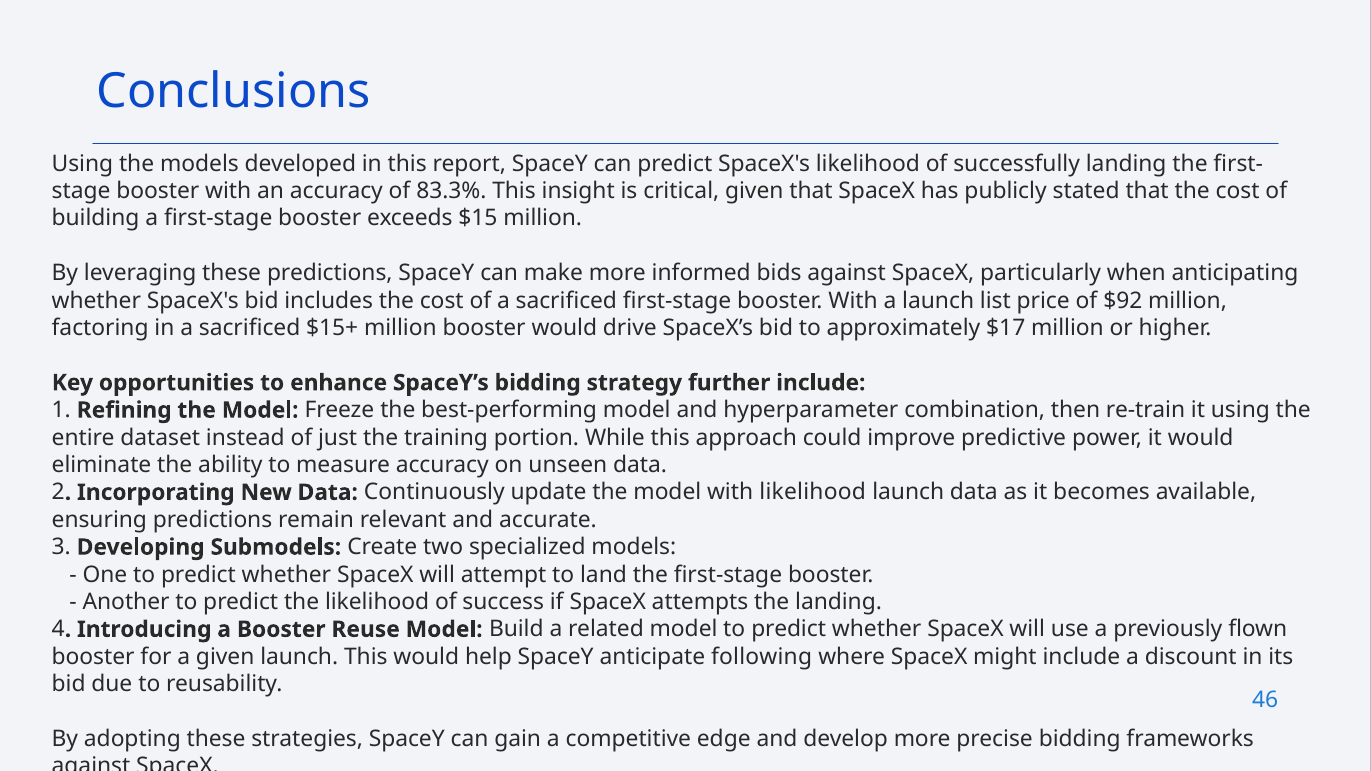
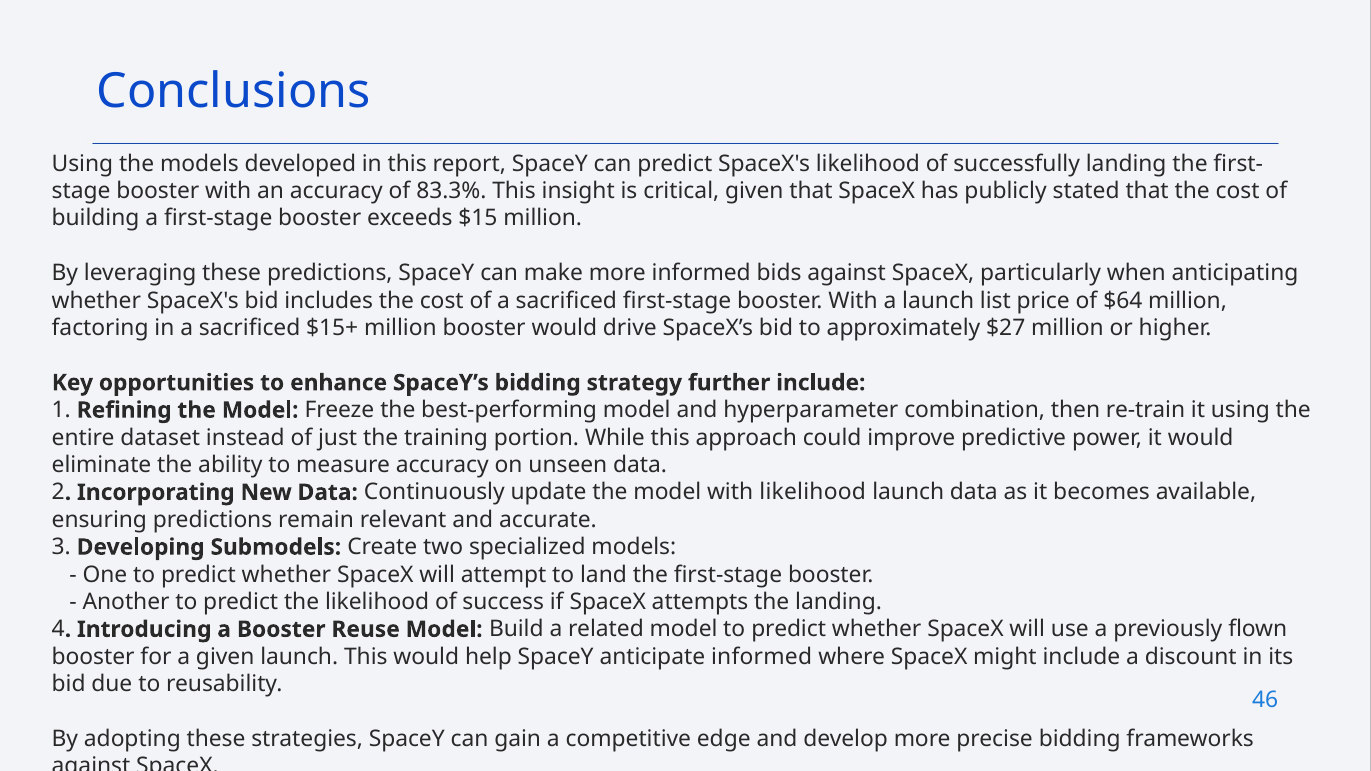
$92: $92 -> $64 (1123, 301)
$17: $17 -> $27 (1006, 328)
anticipate following: following -> informed (762, 657)
